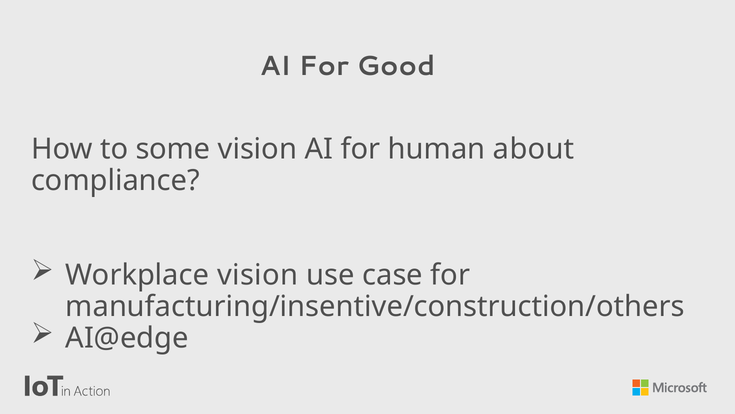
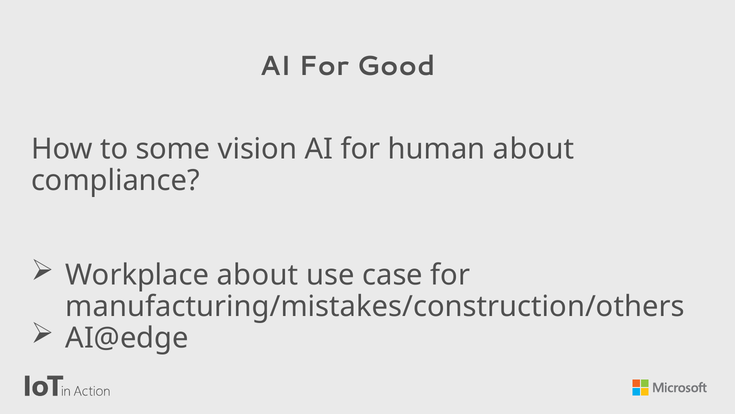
Workplace vision: vision -> about (258, 275)
manufacturing/insentive/construction/others: manufacturing/insentive/construction/others -> manufacturing/mistakes/construction/others (375, 306)
